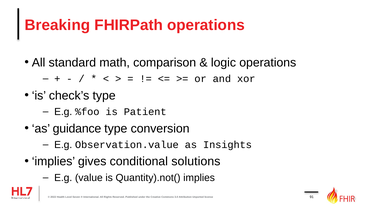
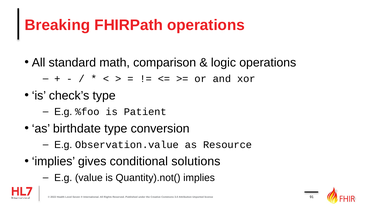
guidance: guidance -> birthdate (77, 128)
Insights: Insights -> Resource (227, 144)
